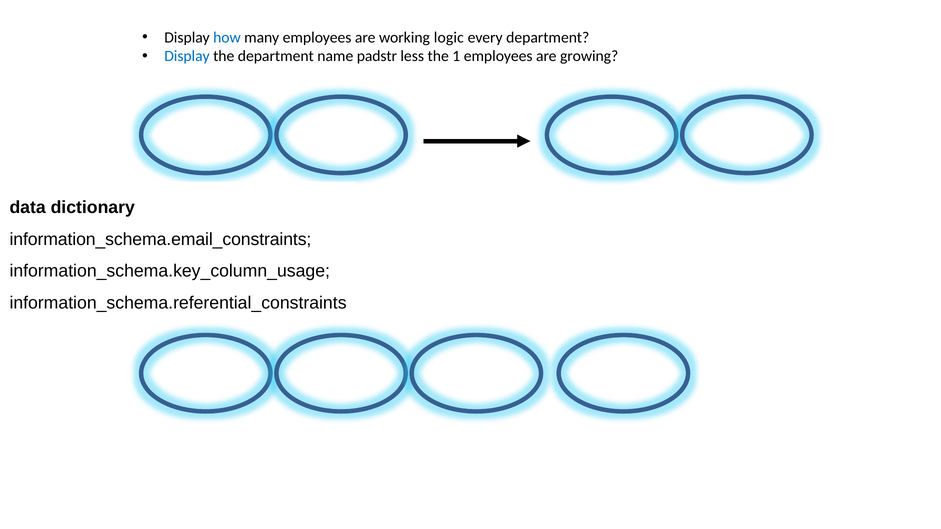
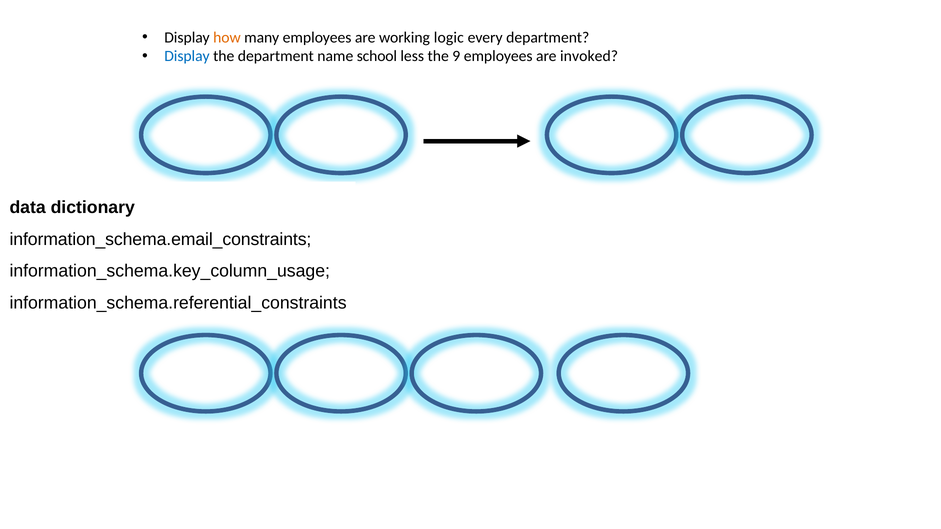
how colour: blue -> orange (227, 38)
padstr: padstr -> school (377, 56)
1: 1 -> 9 (456, 56)
growing: growing -> invoked (589, 56)
